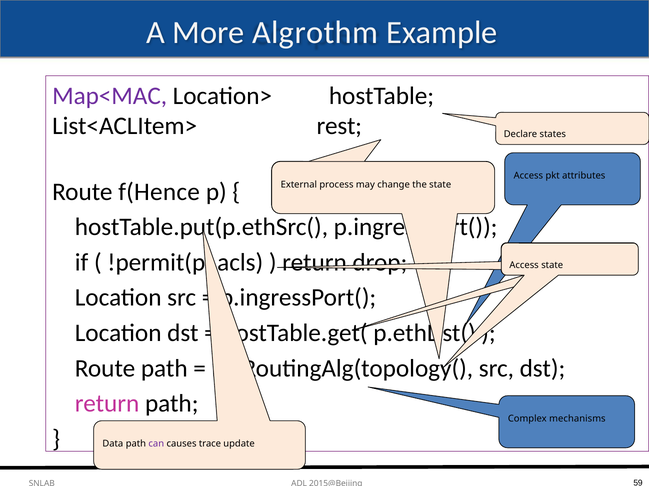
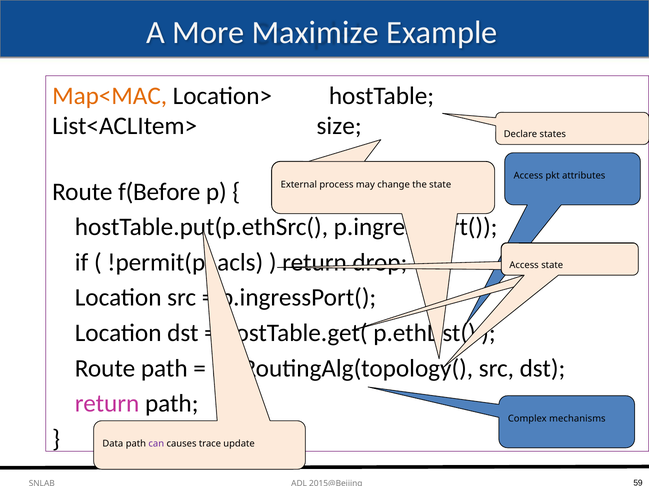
Algrothm: Algrothm -> Maximize (315, 33)
Map<MAC colour: purple -> orange (110, 96)
rest: rest -> size (339, 126)
f(Hence: f(Hence -> f(Before (159, 192)
